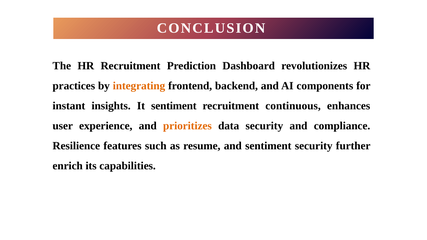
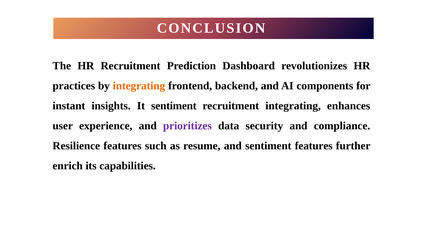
recruitment continuous: continuous -> integrating (293, 106)
prioritizes colour: orange -> purple (187, 126)
sentiment security: security -> features (314, 146)
